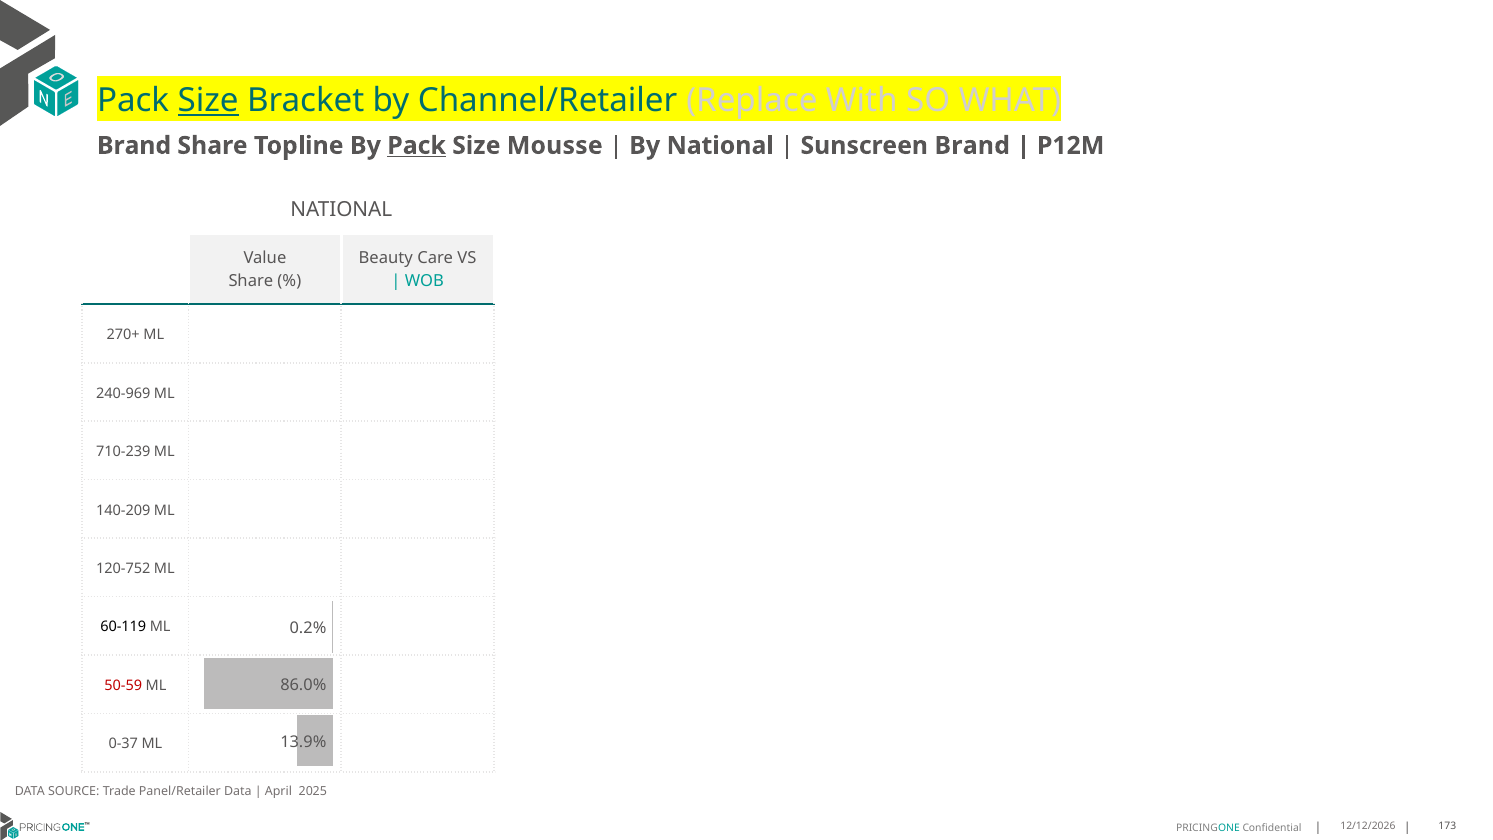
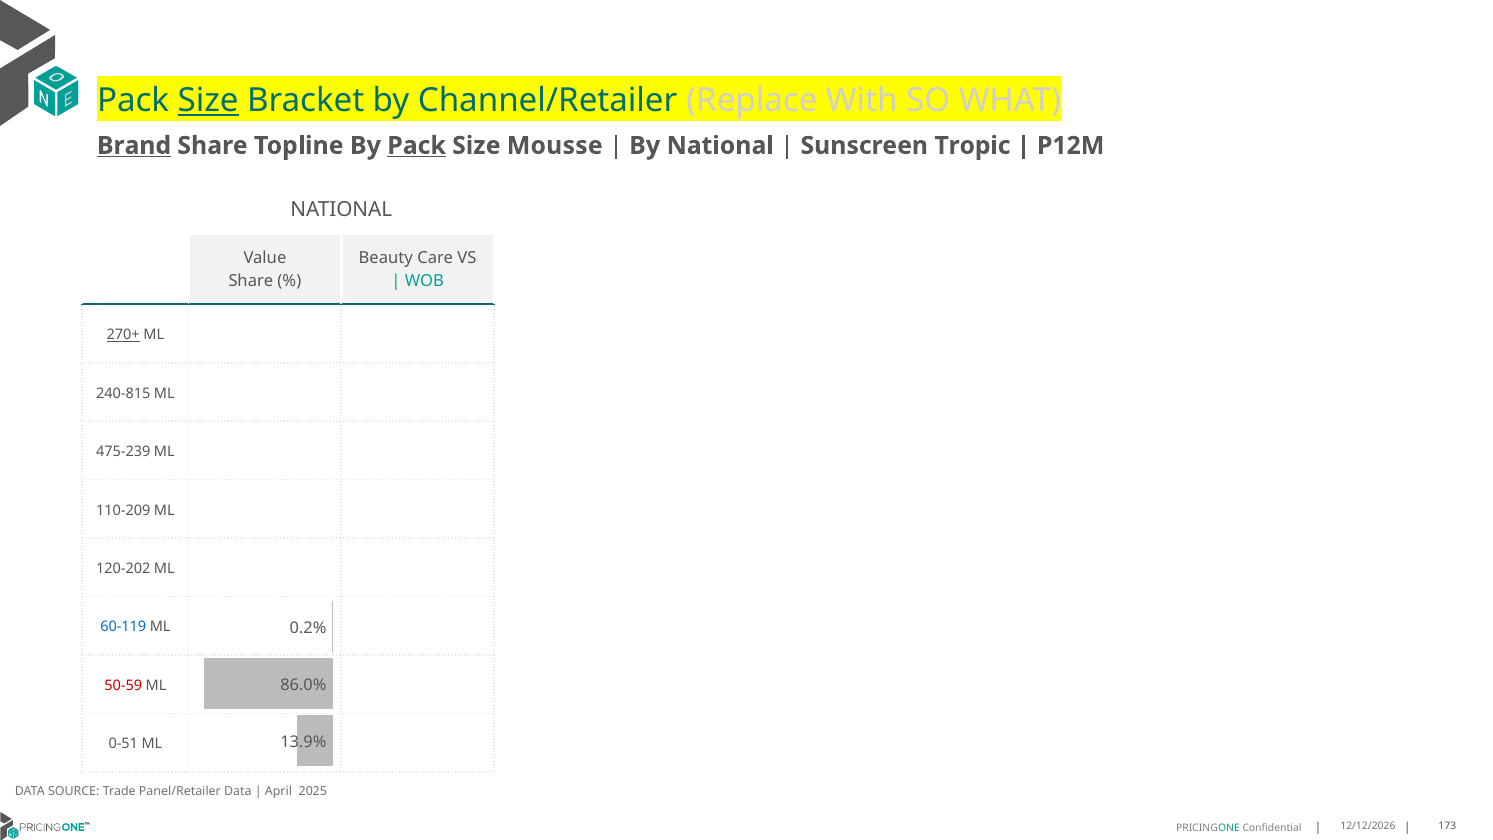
Brand underline: none -> present (134, 146)
Sunscreen Brand: Brand -> Tropic (972, 146)
270+ underline: none -> present (123, 335)
240-969: 240-969 -> 240-815 (123, 393)
710-239: 710-239 -> 475-239 (123, 452)
140-209: 140-209 -> 110-209 (123, 510)
120-752: 120-752 -> 120-202 (123, 569)
60-119 colour: black -> blue (123, 627)
0-37: 0-37 -> 0-51 (123, 744)
